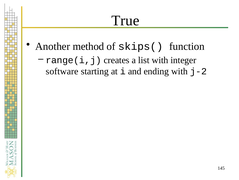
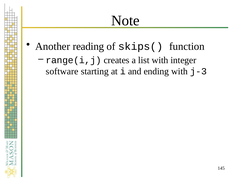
True: True -> Note (125, 21)
method: method -> reading (88, 46)
j-2: j-2 -> j-3 (198, 71)
